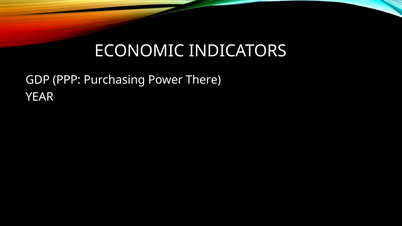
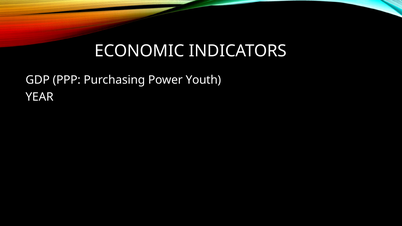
There: There -> Youth (203, 80)
